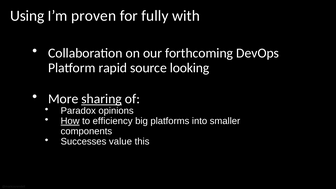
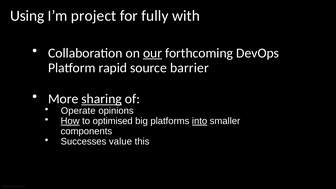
proven: proven -> project (94, 16)
our underline: none -> present (153, 53)
looking: looking -> barrier (189, 68)
Paradox: Paradox -> Operate (78, 111)
efficiency: efficiency -> optimised (113, 121)
into underline: none -> present (200, 121)
